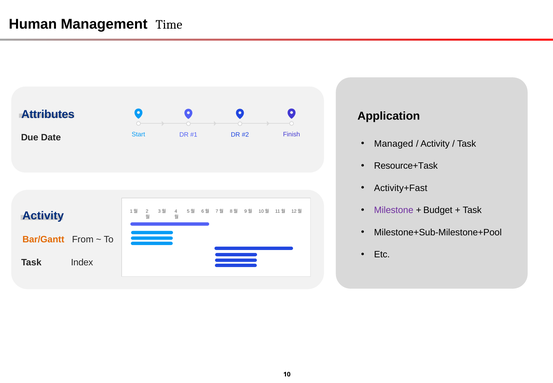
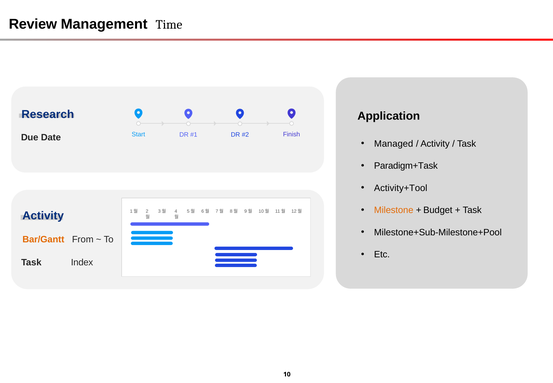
Human: Human -> Review (33, 24)
Attributes: Attributes -> Research (48, 114)
Resource+Task: Resource+Task -> Paradigm+Task (406, 166)
Activity+Fast: Activity+Fast -> Activity+Tool (401, 188)
Milestone colour: purple -> orange (394, 210)
